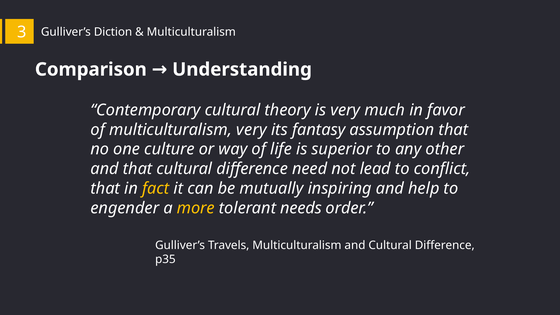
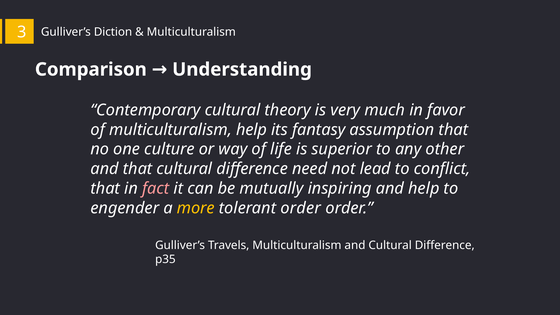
multiculturalism very: very -> help (252, 130)
fact colour: yellow -> pink (156, 188)
tolerant needs: needs -> order (301, 208)
